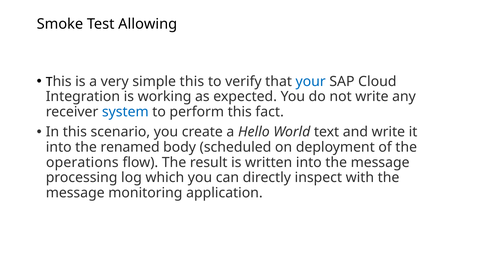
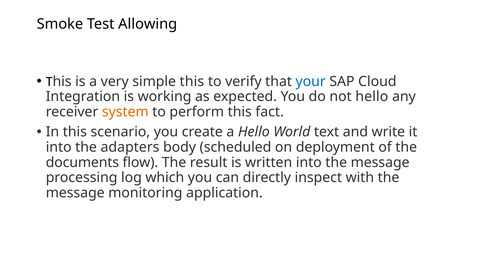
not write: write -> hello (372, 97)
system colour: blue -> orange (125, 112)
renamed: renamed -> adapters (130, 147)
operations: operations -> documents (82, 162)
